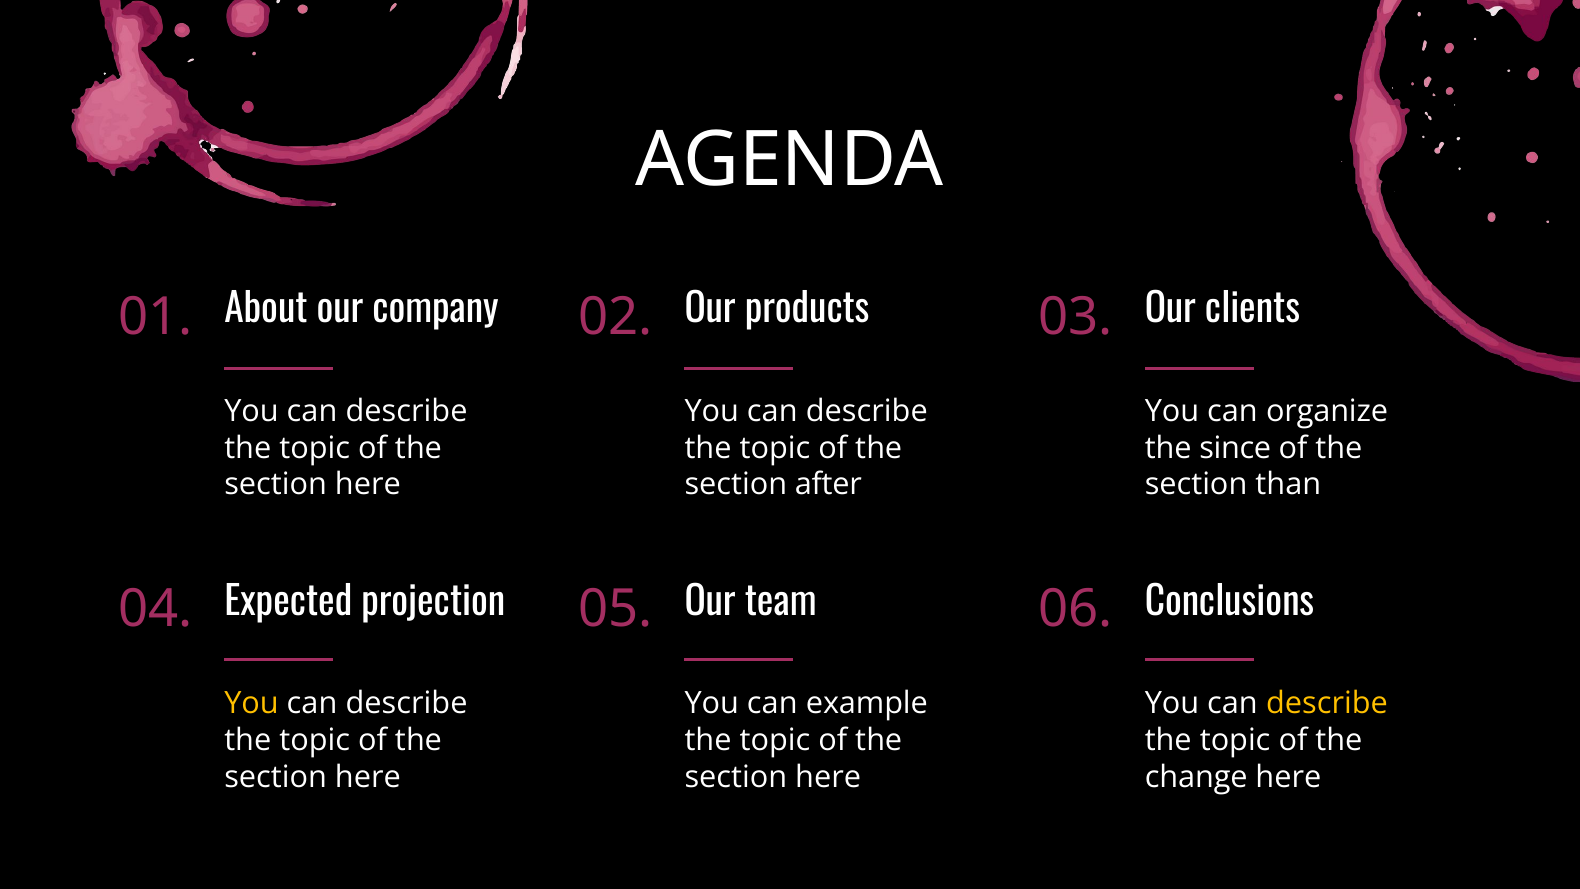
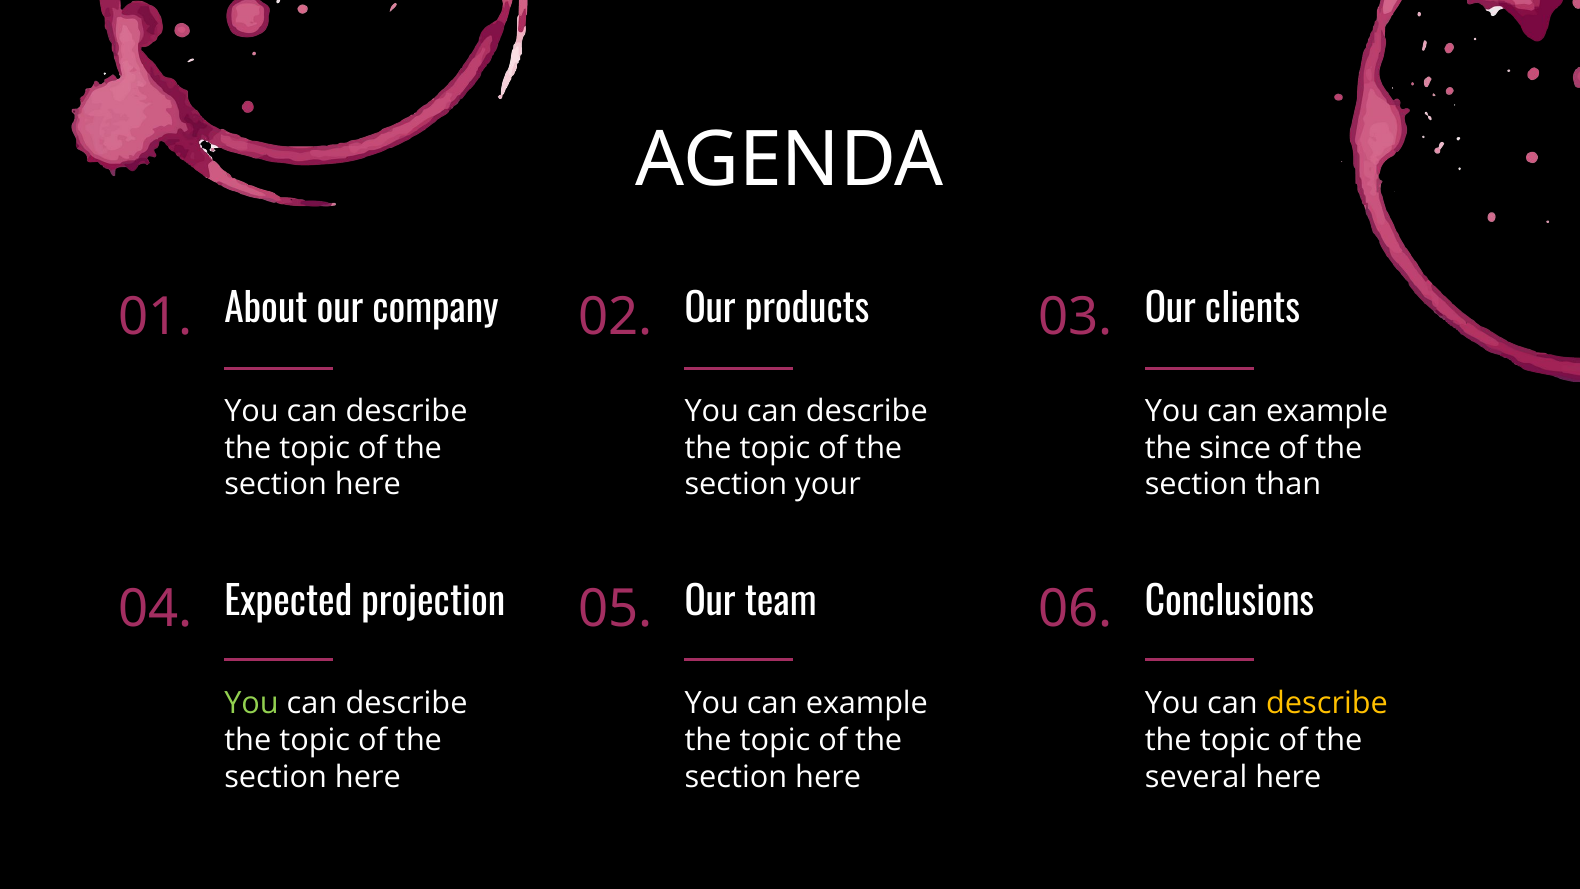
organize: organize -> example (1327, 411)
after: after -> your (828, 485)
You colour: yellow -> light green (252, 703)
change: change -> several (1196, 777)
